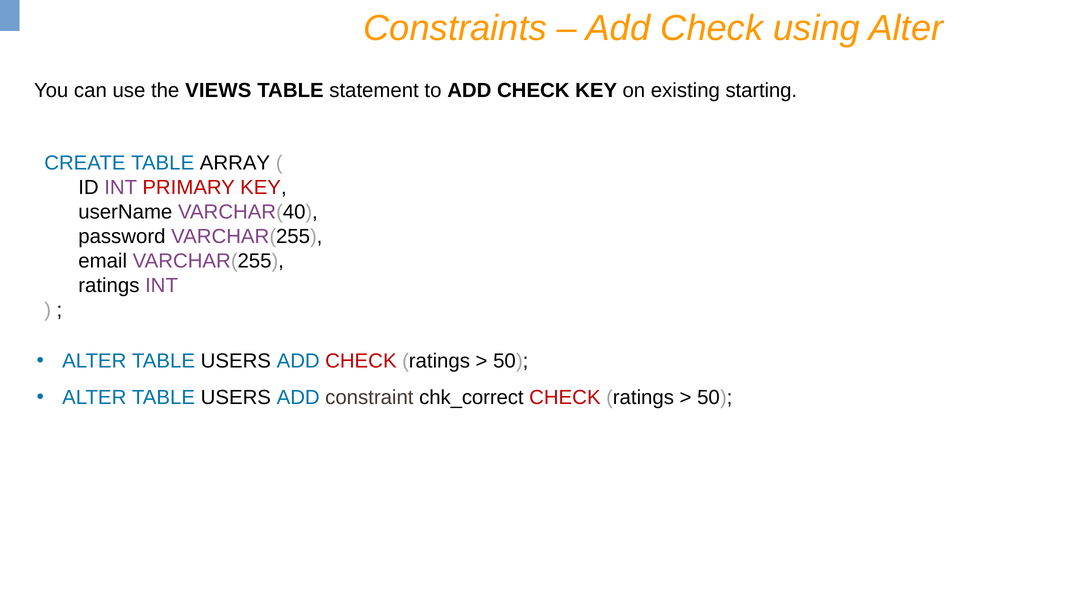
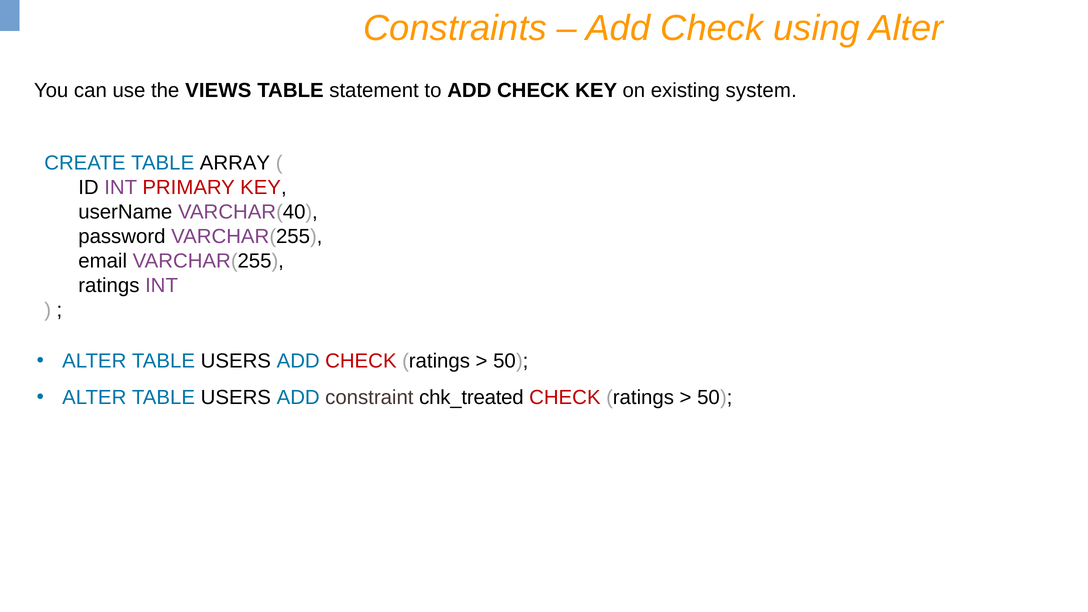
starting: starting -> system (761, 91)
chk_correct: chk_correct -> chk_treated (471, 398)
